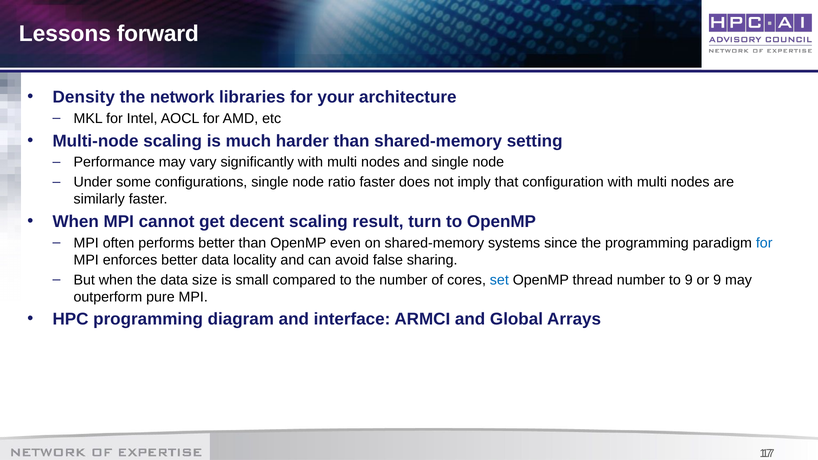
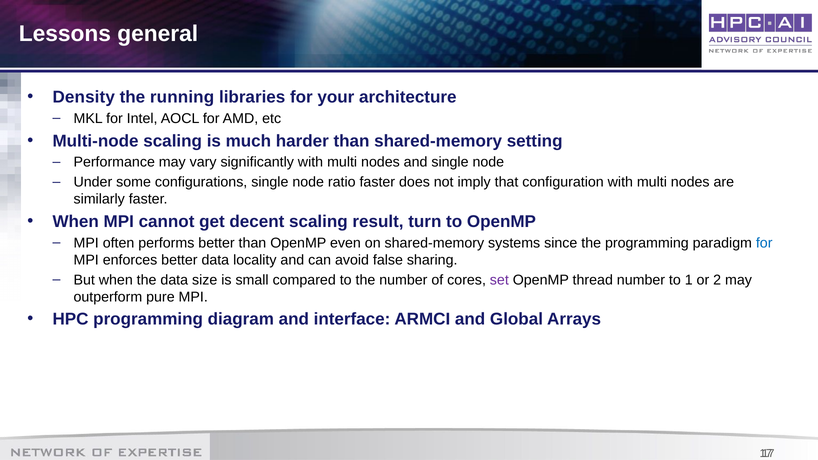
forward: forward -> general (158, 34)
network: network -> running (182, 97)
set colour: blue -> purple (499, 280)
to 9: 9 -> 1 (689, 280)
or 9: 9 -> 2 (717, 280)
